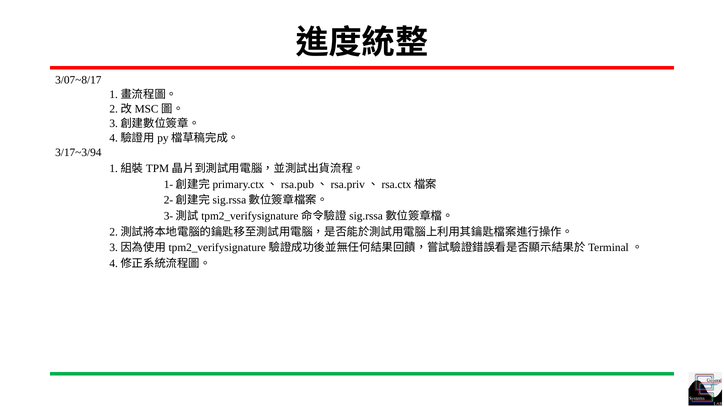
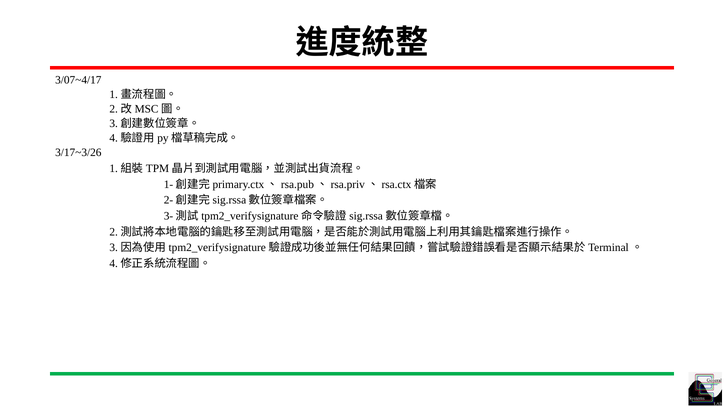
3/07~8/17: 3/07~8/17 -> 3/07~4/17 (78, 80)
3/17~3/94: 3/17~3/94 -> 3/17~3/26 (78, 153)
